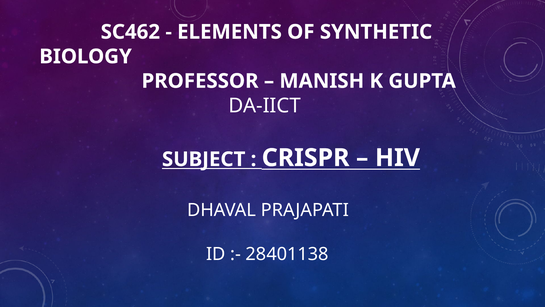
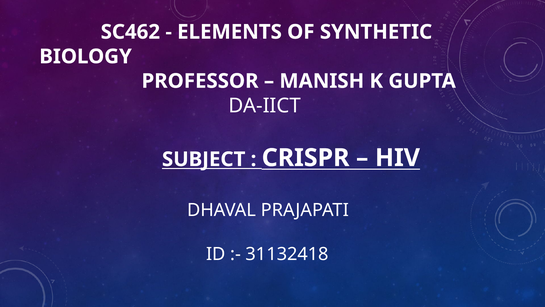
28401138: 28401138 -> 31132418 (287, 254)
